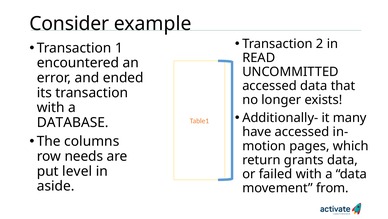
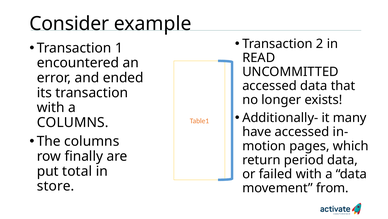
DATABASE: DATABASE -> COLUMNS (73, 122)
needs: needs -> finally (84, 156)
grants: grants -> period (304, 159)
level: level -> total (77, 171)
aside: aside -> store (56, 185)
